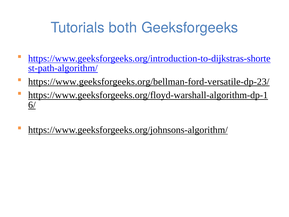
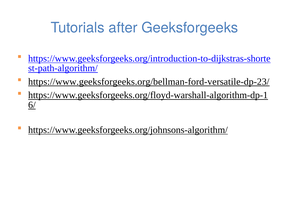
both: both -> after (123, 28)
